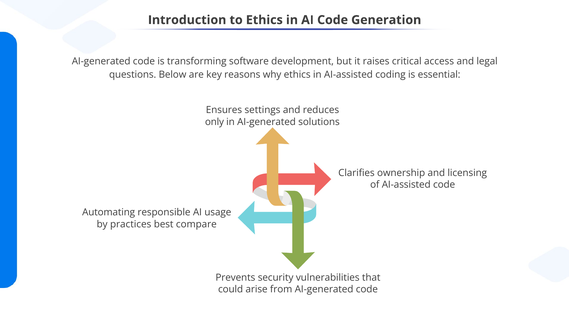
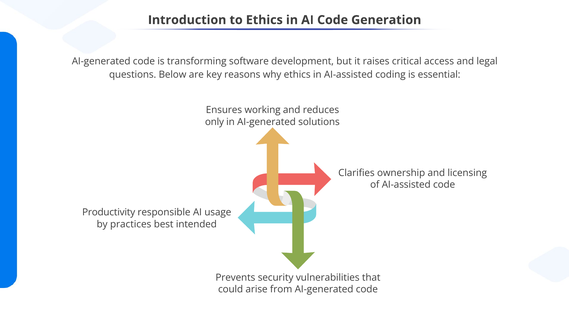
settings: settings -> working (263, 110)
Automating: Automating -> Productivity (109, 212)
compare: compare -> intended (196, 224)
